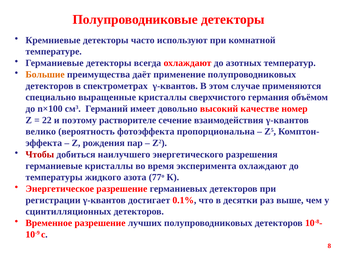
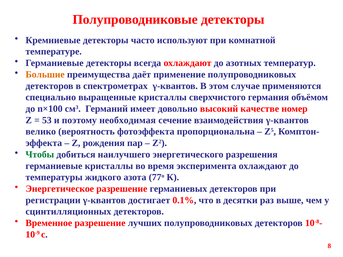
22: 22 -> 53 (47, 120)
растворителе: растворителе -> необходимая (128, 120)
Чтобы colour: red -> green (40, 155)
